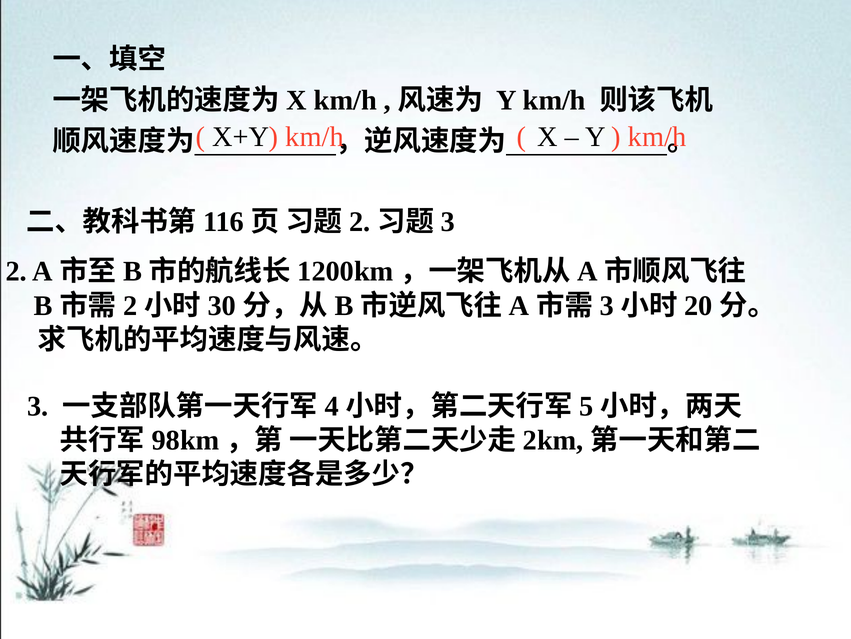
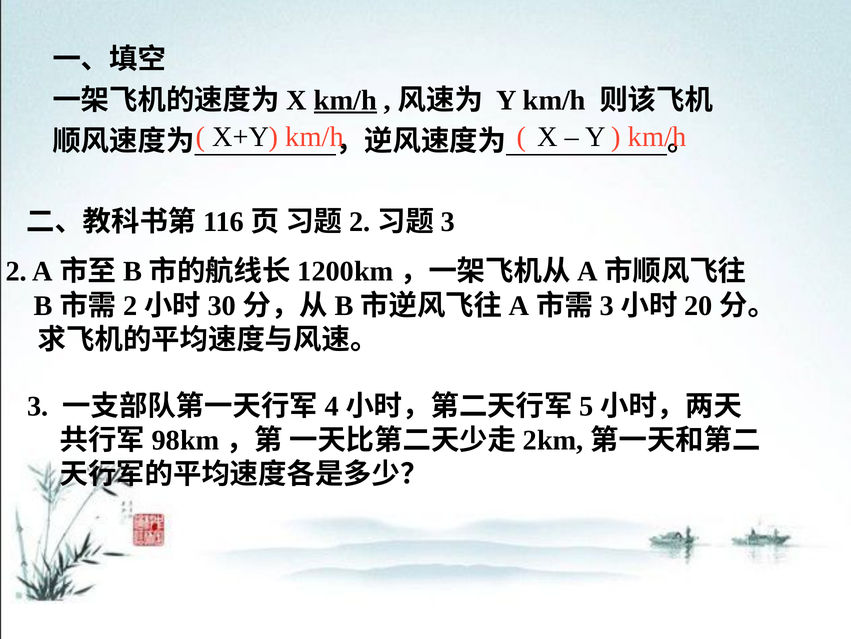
km/h underline: none -> present (345, 100)
